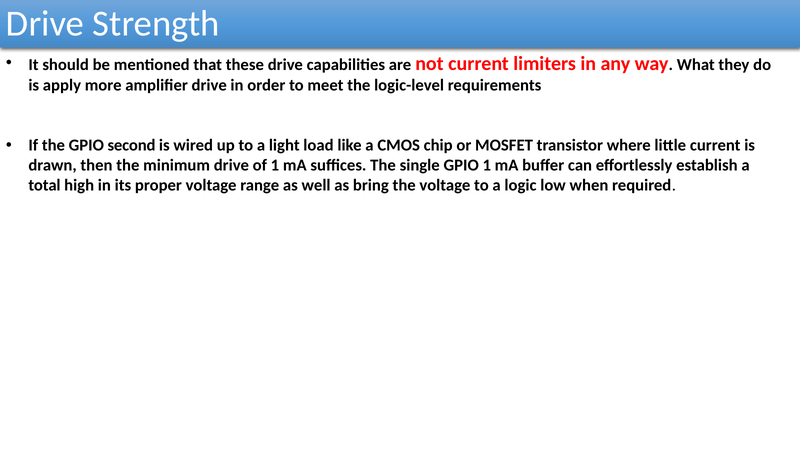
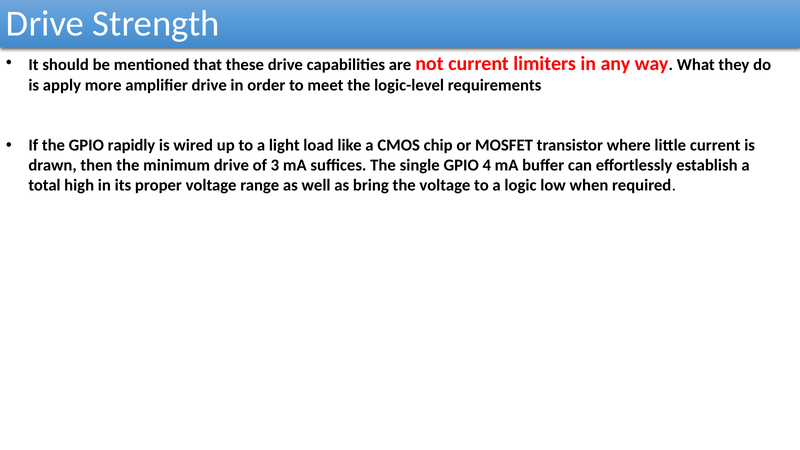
second: second -> rapidly (131, 145)
of 1: 1 -> 3 (275, 165)
GPIO 1: 1 -> 4 (487, 165)
